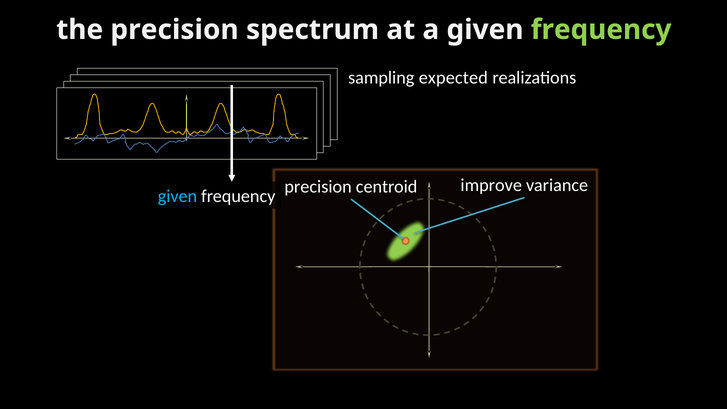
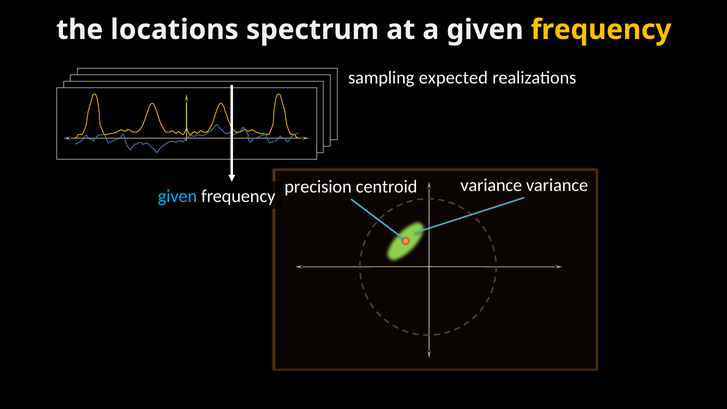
the precision: precision -> locations (175, 30)
frequency colour: light green -> yellow (601, 30)
centroid improve: improve -> variance (491, 185)
